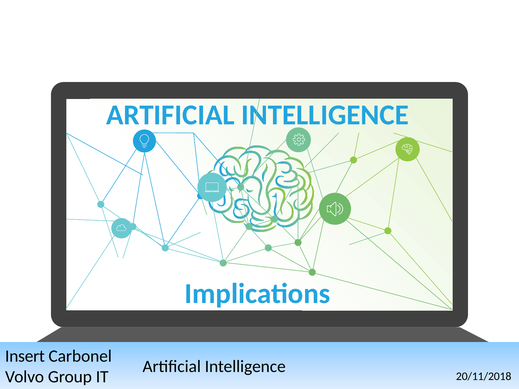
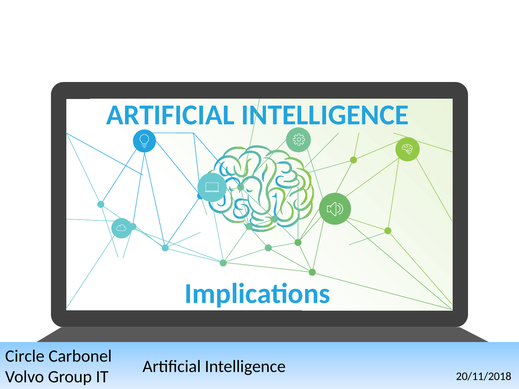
Insert: Insert -> Circle (25, 356)
